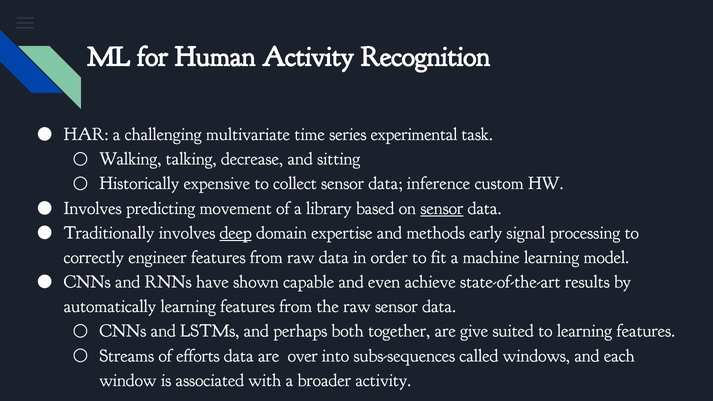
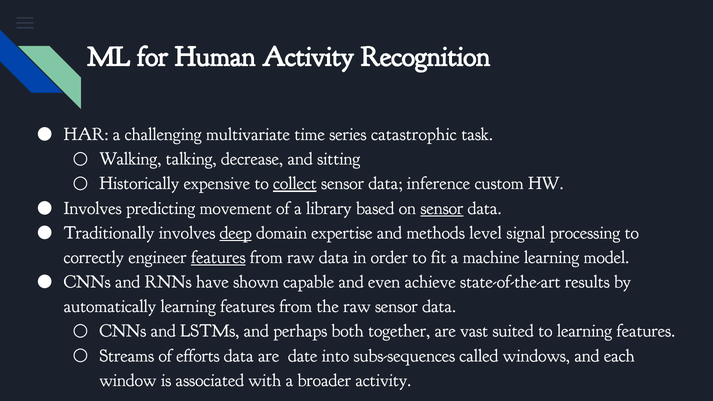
experimental: experimental -> catastrophic (414, 134)
collect underline: none -> present (295, 184)
early: early -> level (486, 233)
features underline: none -> present (218, 257)
give: give -> vast (474, 331)
over: over -> date (303, 356)
